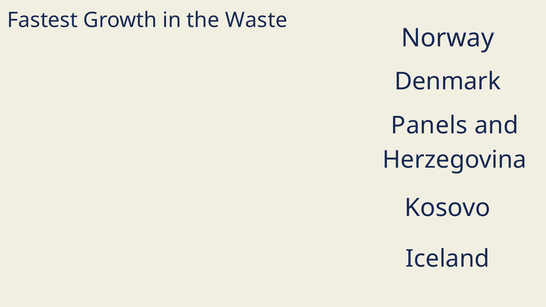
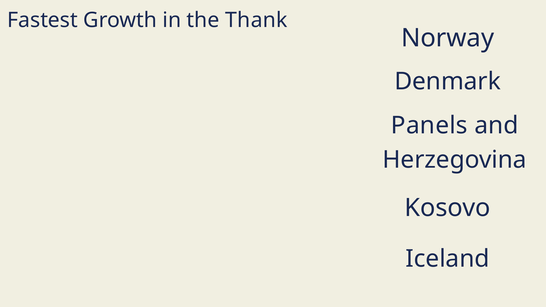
Waste: Waste -> Thank (256, 20)
